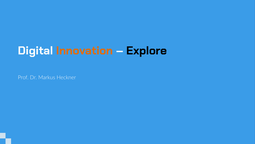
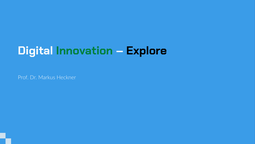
Innovation colour: orange -> green (85, 51)
